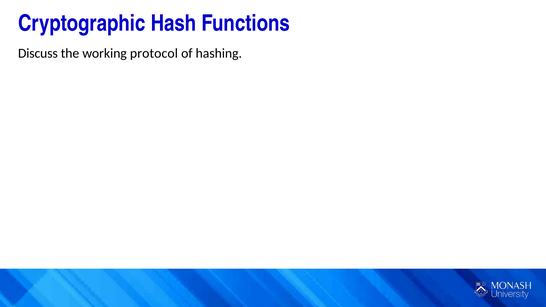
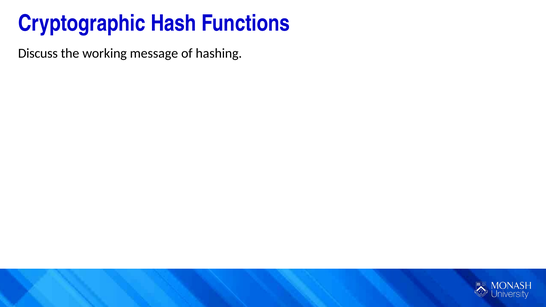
protocol: protocol -> message (154, 53)
